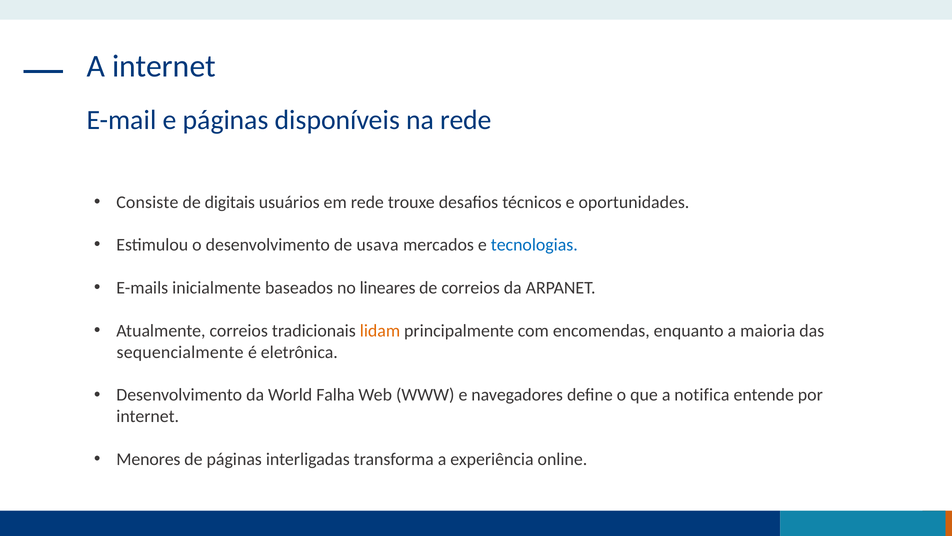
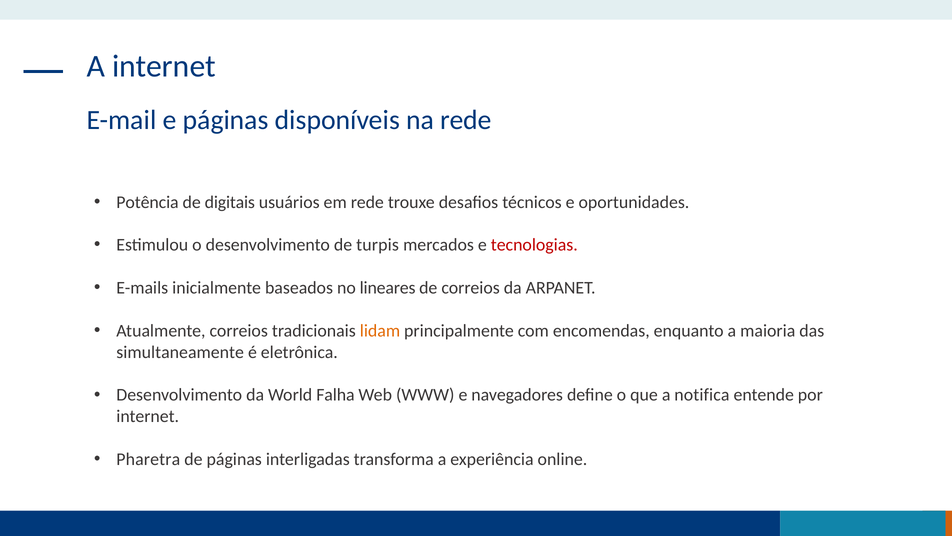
Consiste: Consiste -> Potência (148, 202)
usava: usava -> turpis (378, 245)
tecnologias colour: blue -> red (534, 245)
sequencialmente: sequencialmente -> simultaneamente (180, 352)
Menores: Menores -> Pharetra (148, 459)
